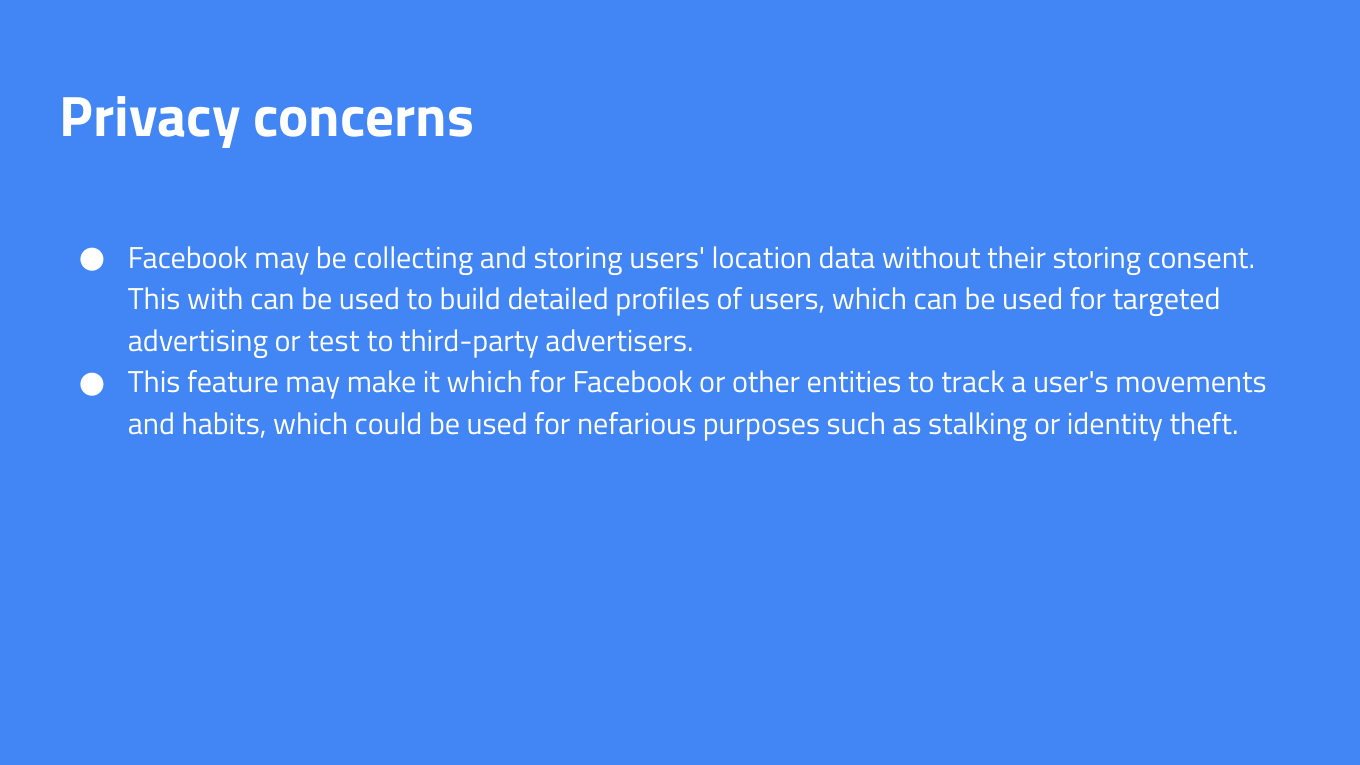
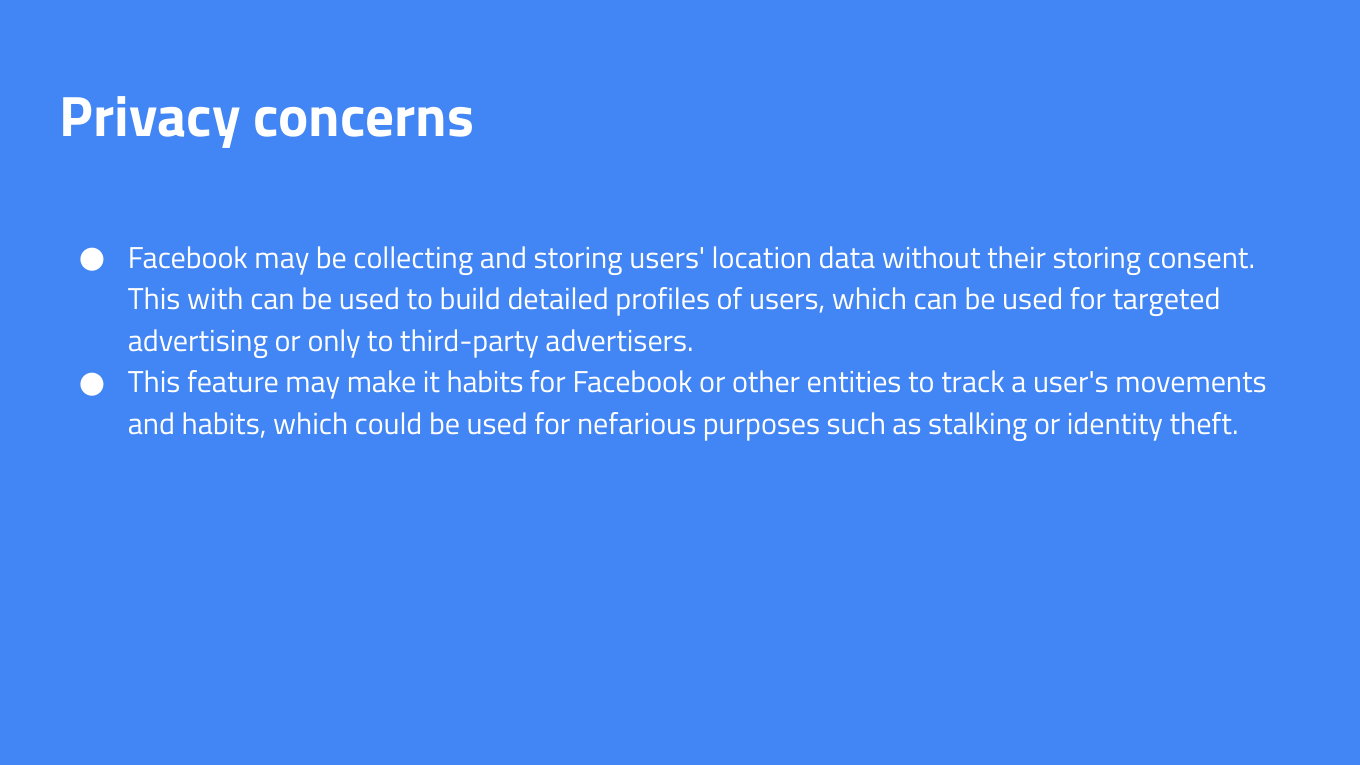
test: test -> only (334, 341)
it which: which -> habits (485, 383)
